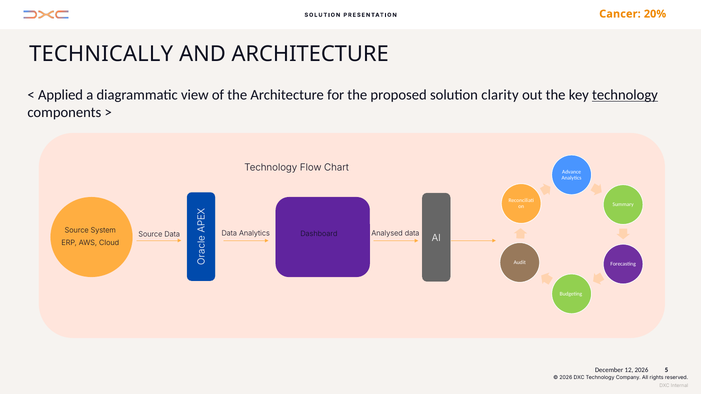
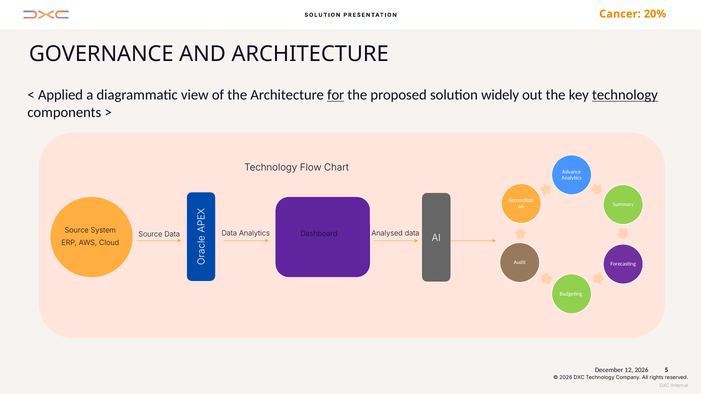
TECHNICALLY: TECHNICALLY -> GOVERNANCE (101, 54)
for underline: none -> present (336, 95)
clarity: clarity -> widely (500, 95)
